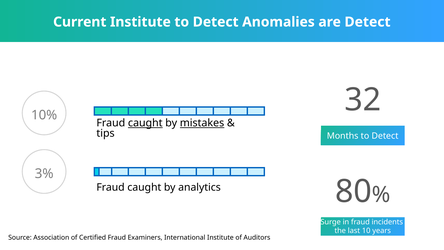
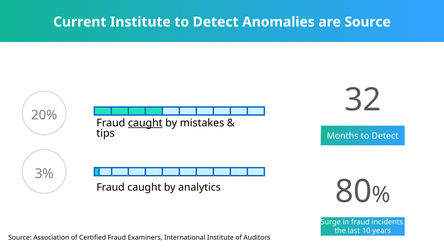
are Detect: Detect -> Source (368, 22)
10%: 10% -> 20% (44, 115)
mistakes underline: present -> none (202, 123)
